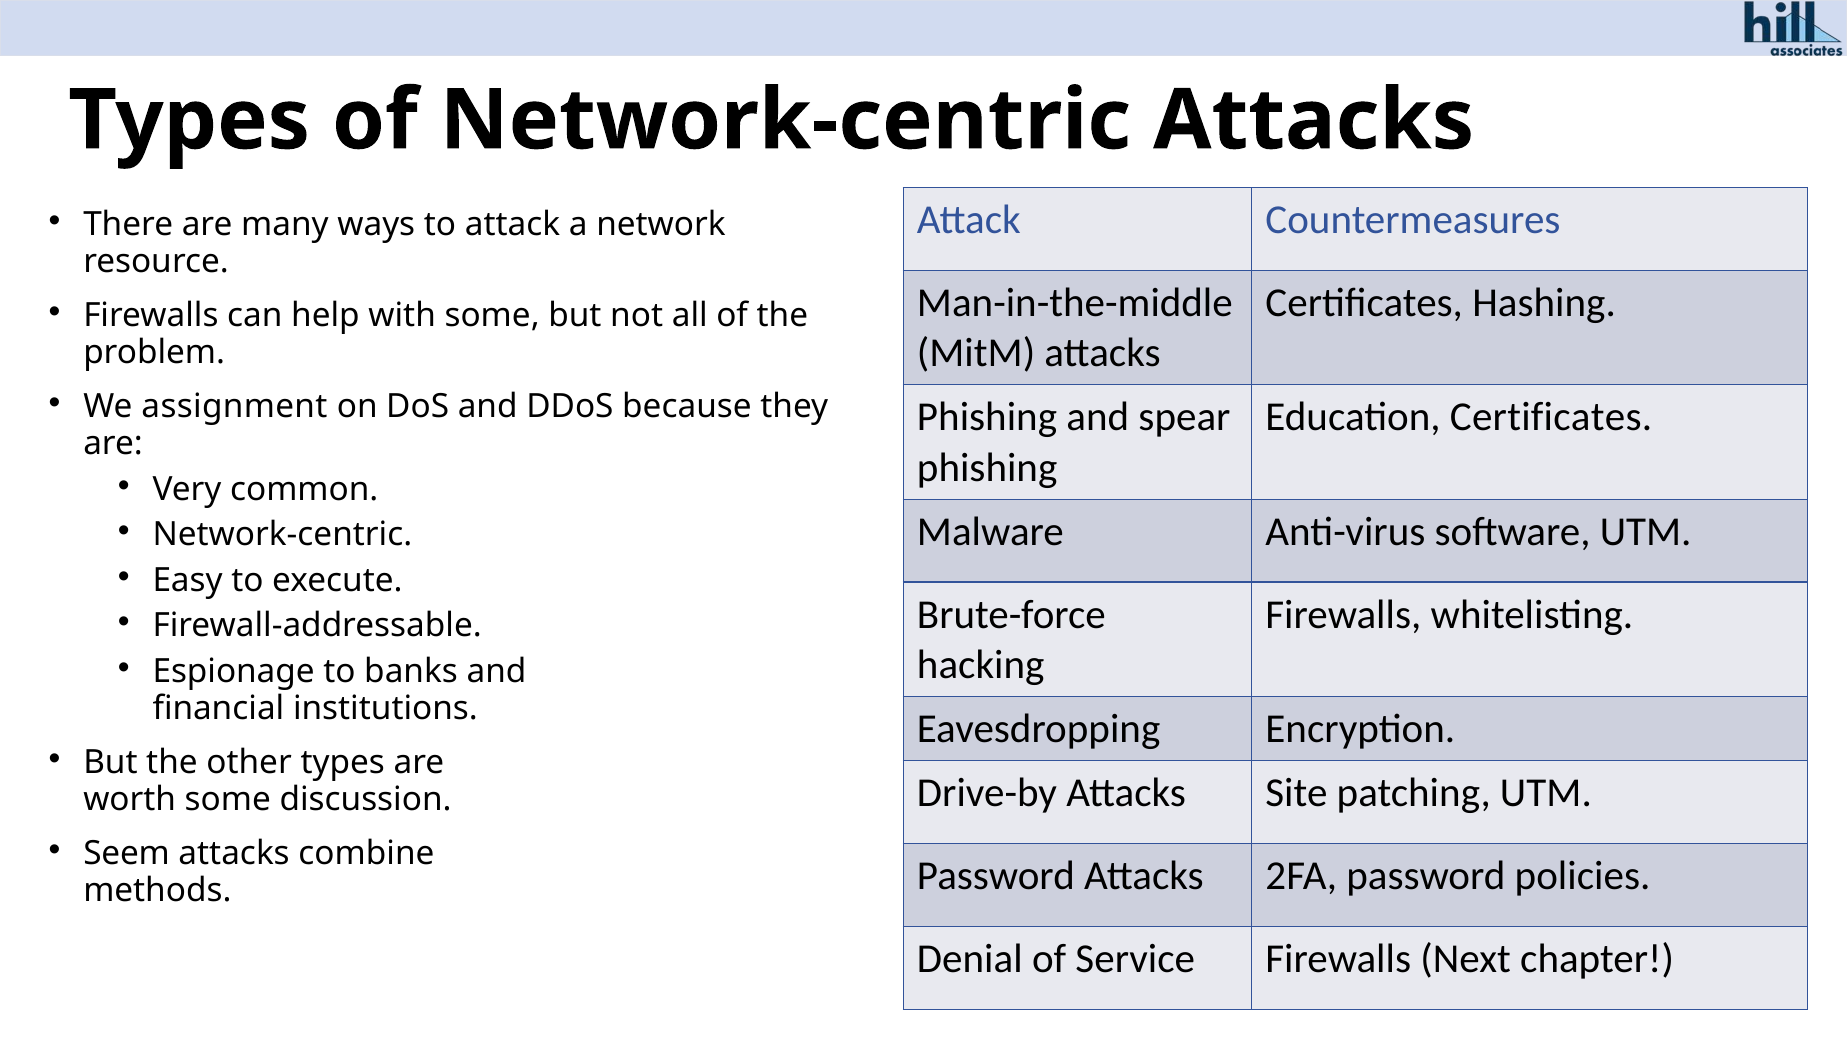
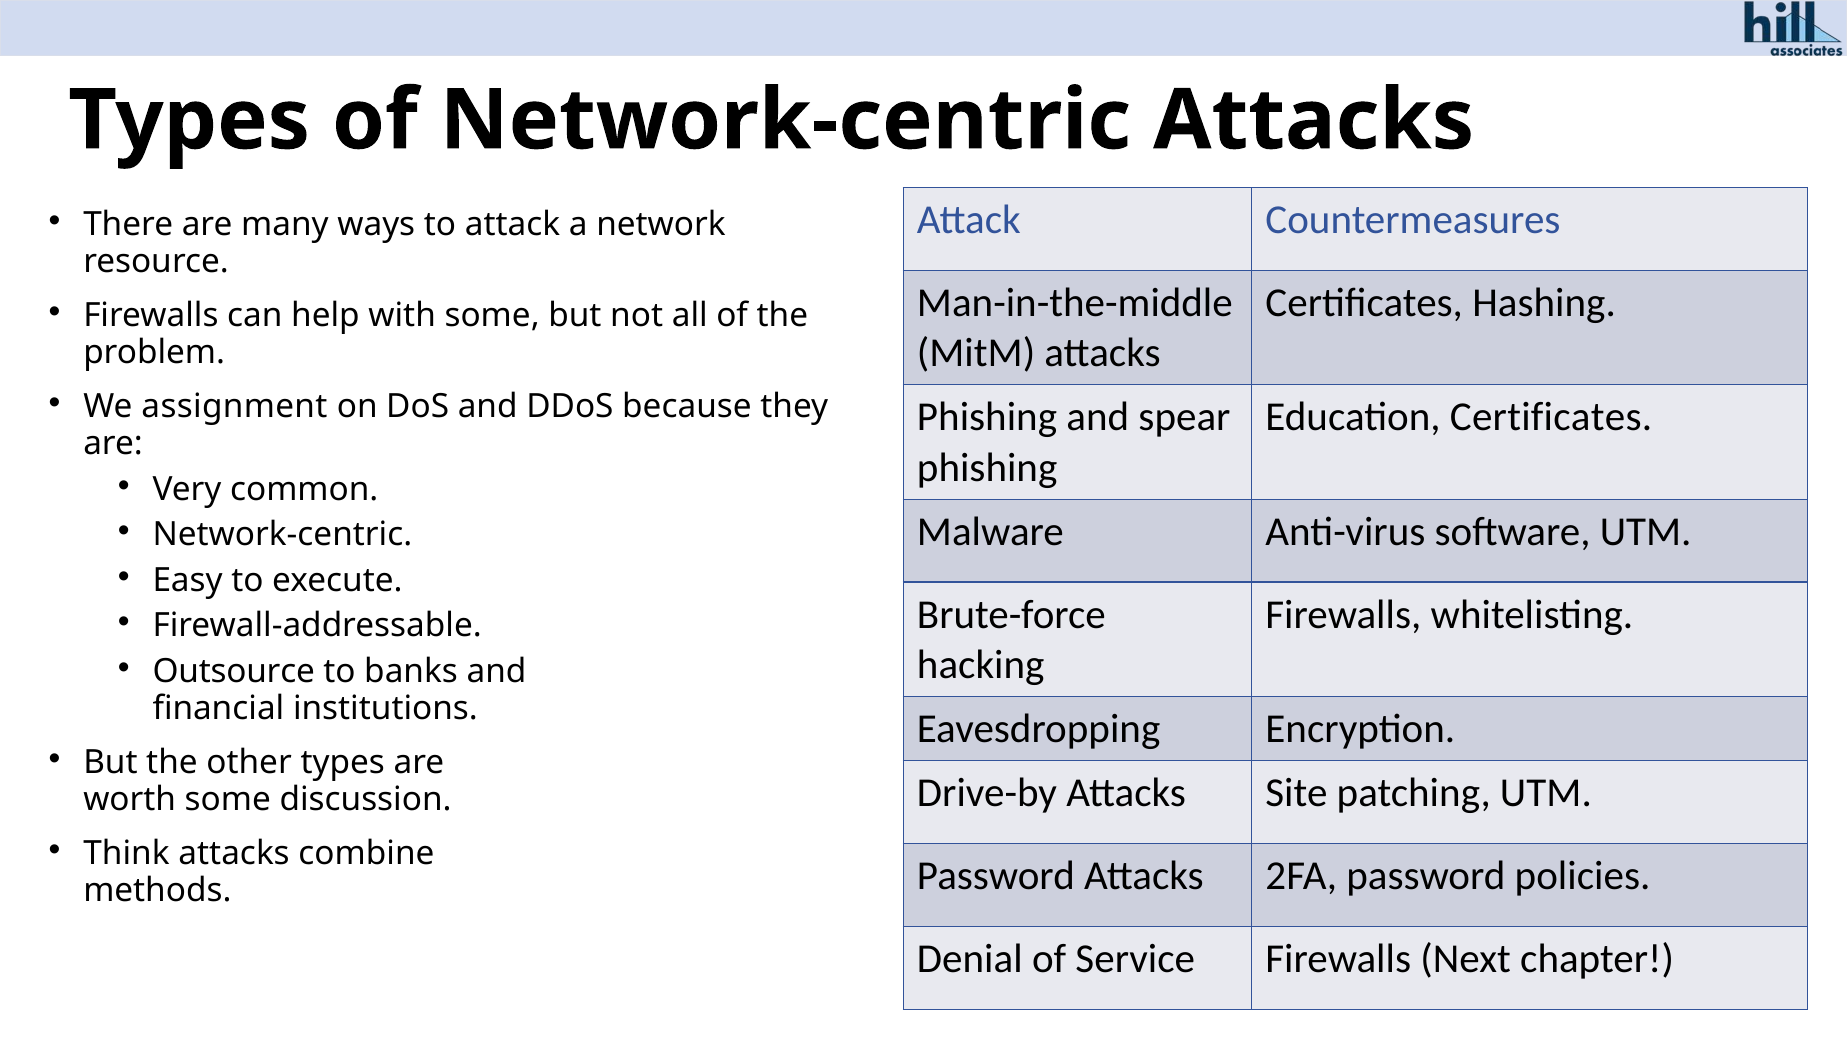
Espionage: Espionage -> Outsource (234, 671)
Seem: Seem -> Think (126, 853)
